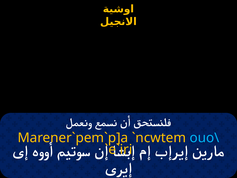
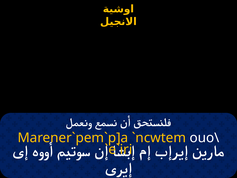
ouo\ colour: light blue -> white (204, 138)
